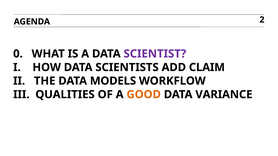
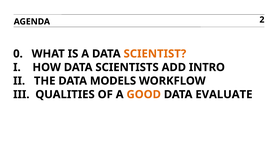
SCIENTIST colour: purple -> orange (155, 54)
CLAIM: CLAIM -> INTRO (207, 67)
VARIANCE: VARIANCE -> EVALUATE (224, 95)
